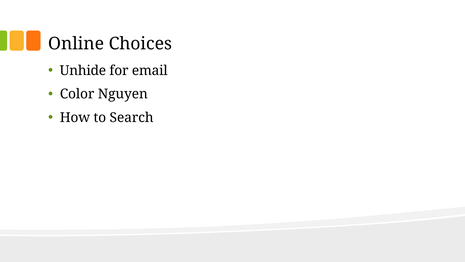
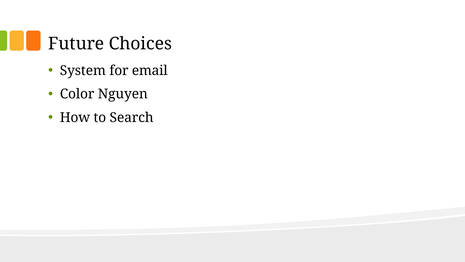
Online: Online -> Future (76, 44)
Unhide: Unhide -> System (83, 71)
